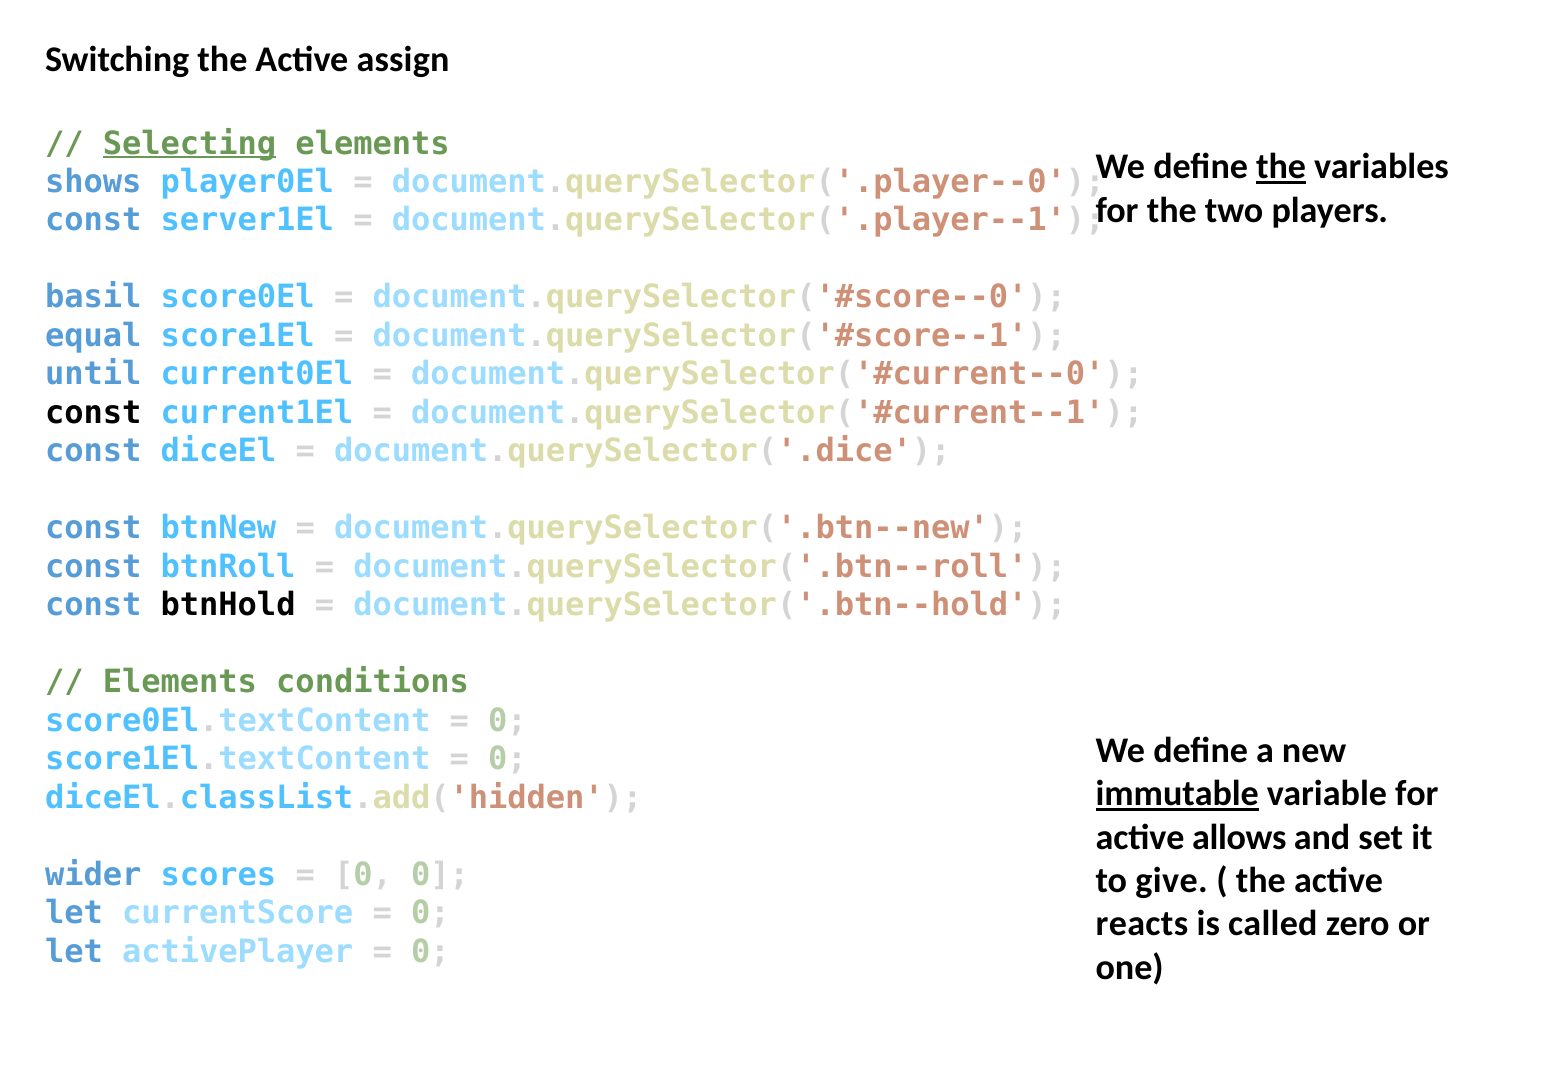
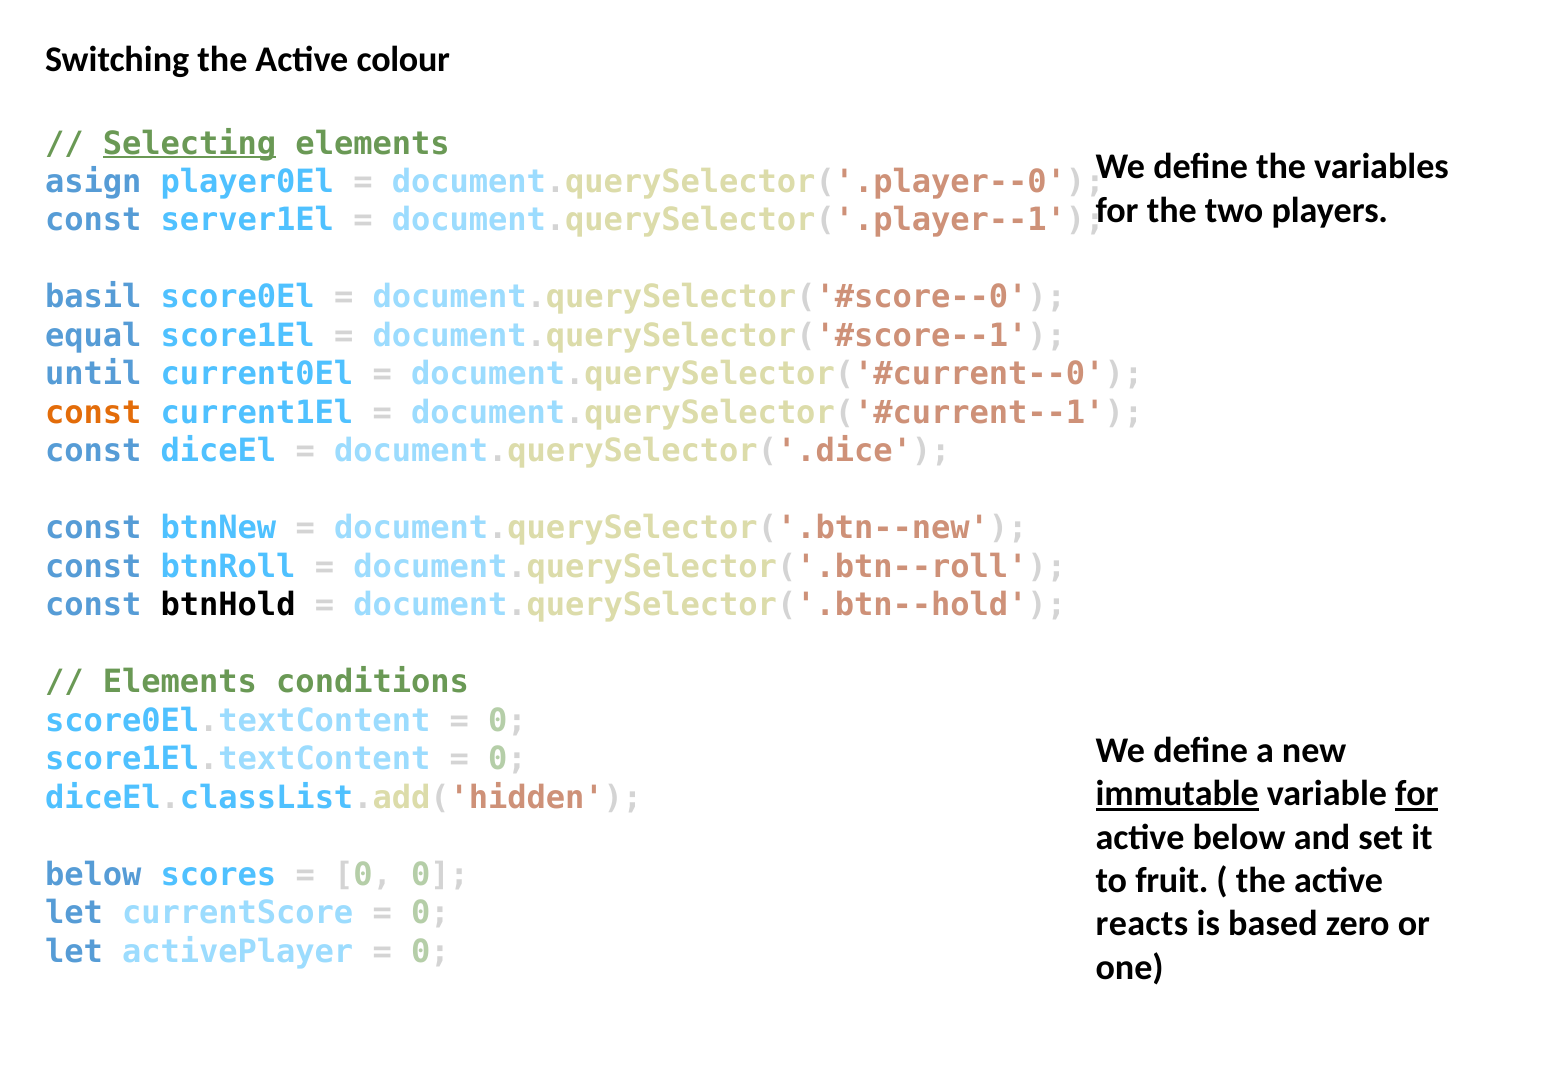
assign: assign -> colour (403, 60)
the underline: present -> none (1281, 167)
shows: shows -> asign (93, 182)
const colour: black -> orange (93, 413)
for underline: none -> present (1417, 794)
active allows: allows -> below (1239, 838)
wider: wider -> below (93, 875)
give: give -> fruit (1172, 881)
called: called -> based (1273, 924)
